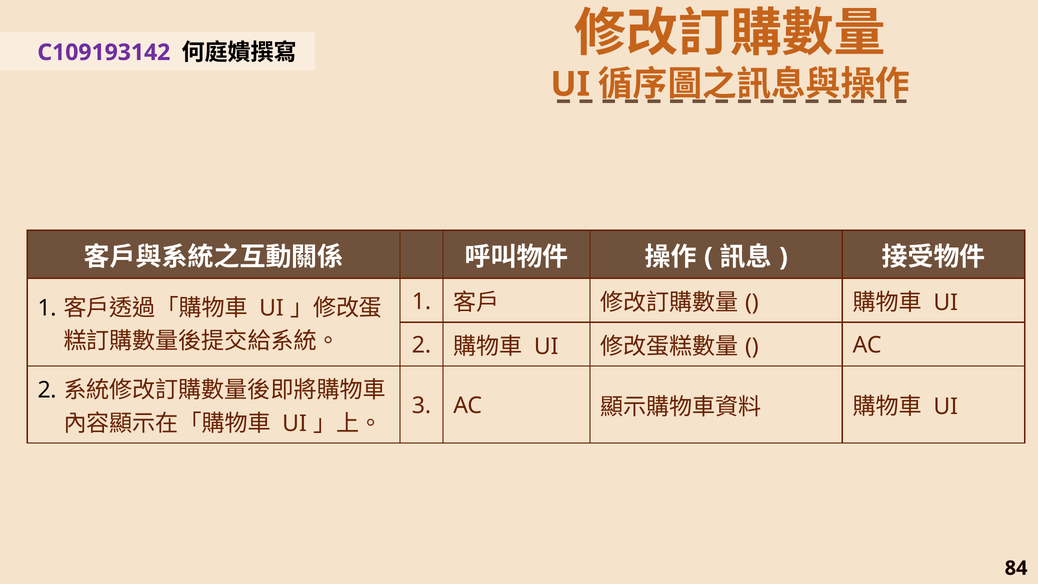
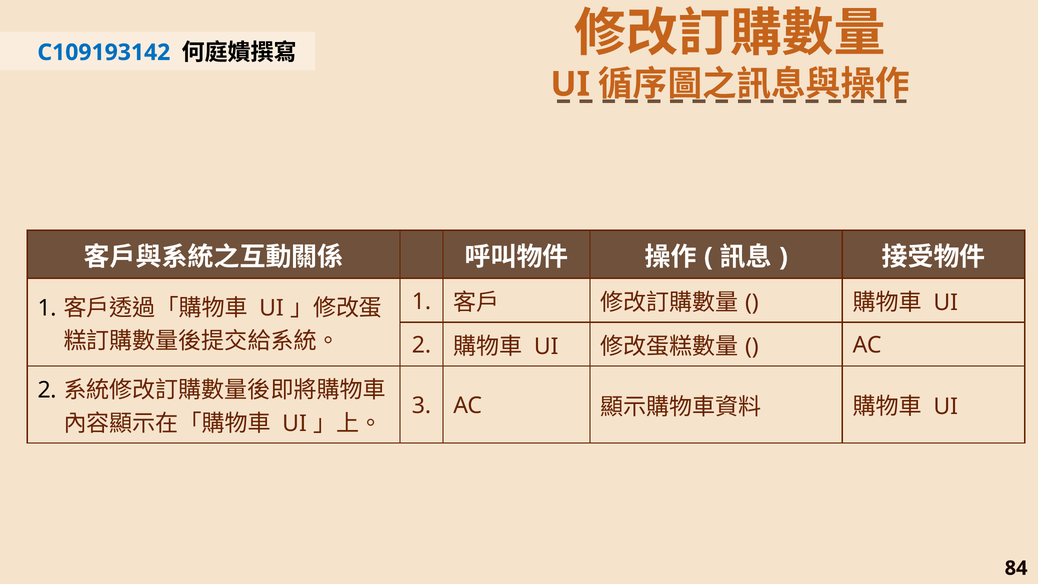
C109193142 colour: purple -> blue (104, 52)
